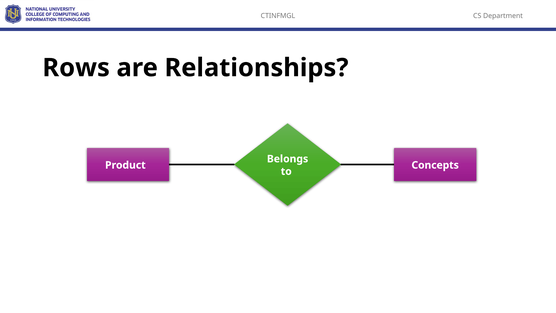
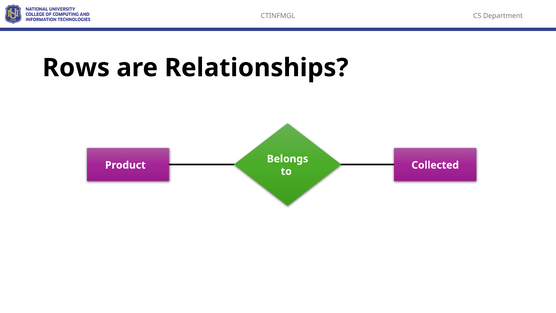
Concepts: Concepts -> Collected (435, 165)
